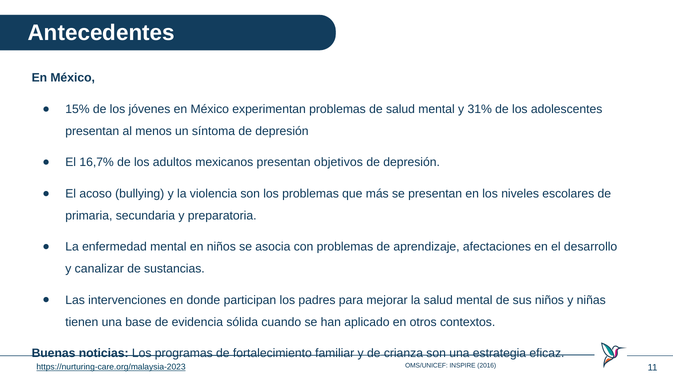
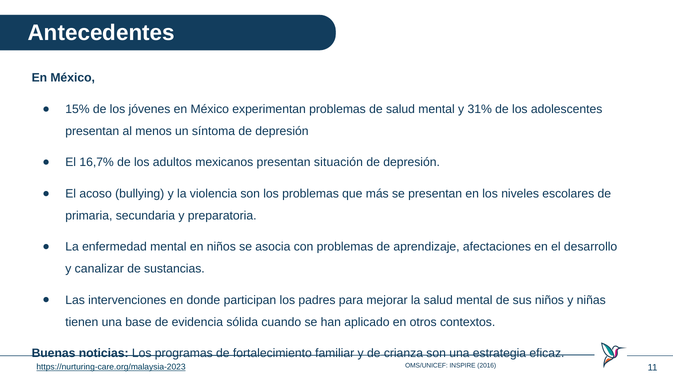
objetivos: objetivos -> situación (338, 162)
